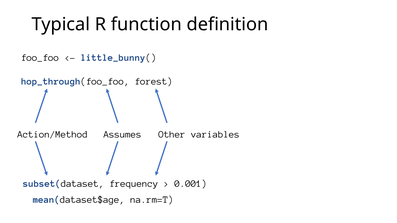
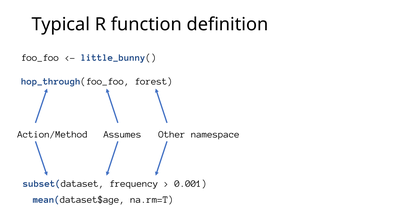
variables: variables -> namespace (215, 135)
